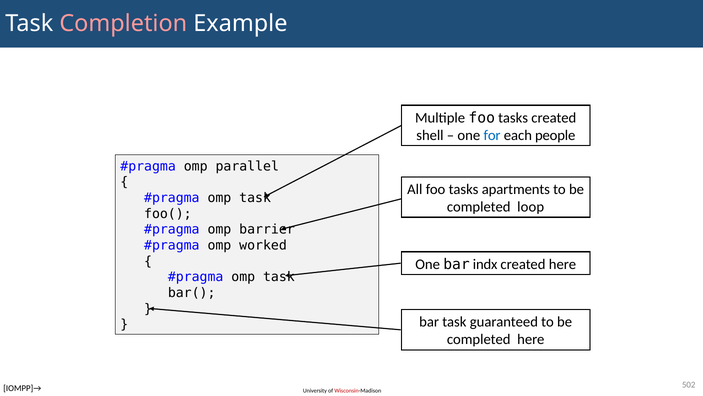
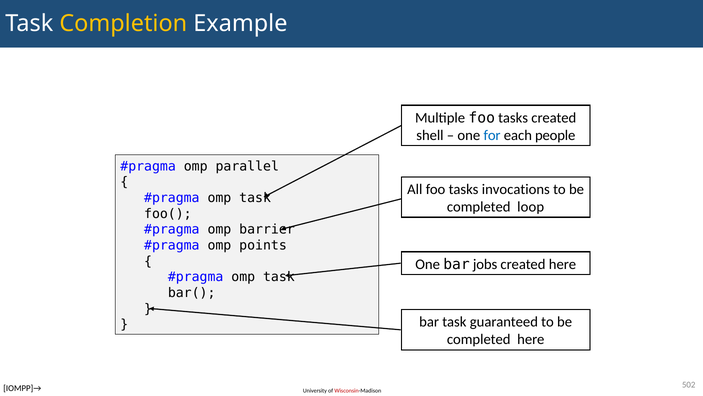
Completion colour: pink -> yellow (123, 24)
apartments: apartments -> invocations (516, 189)
worked: worked -> points (263, 245)
indx: indx -> jobs (485, 264)
